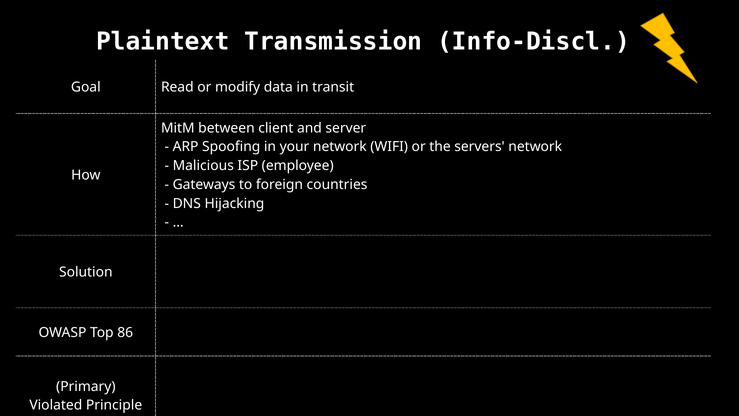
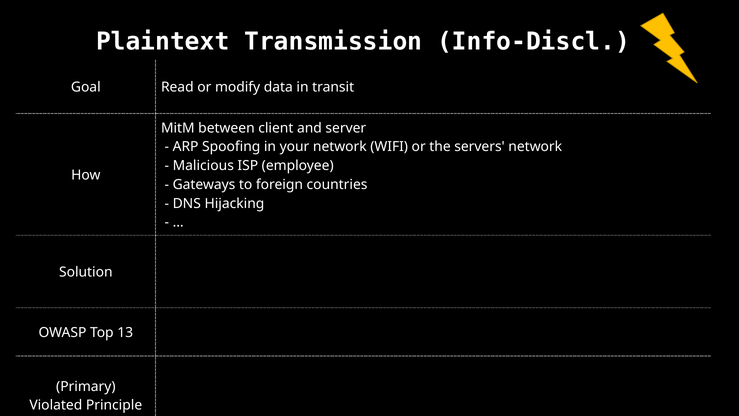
86: 86 -> 13 (125, 332)
